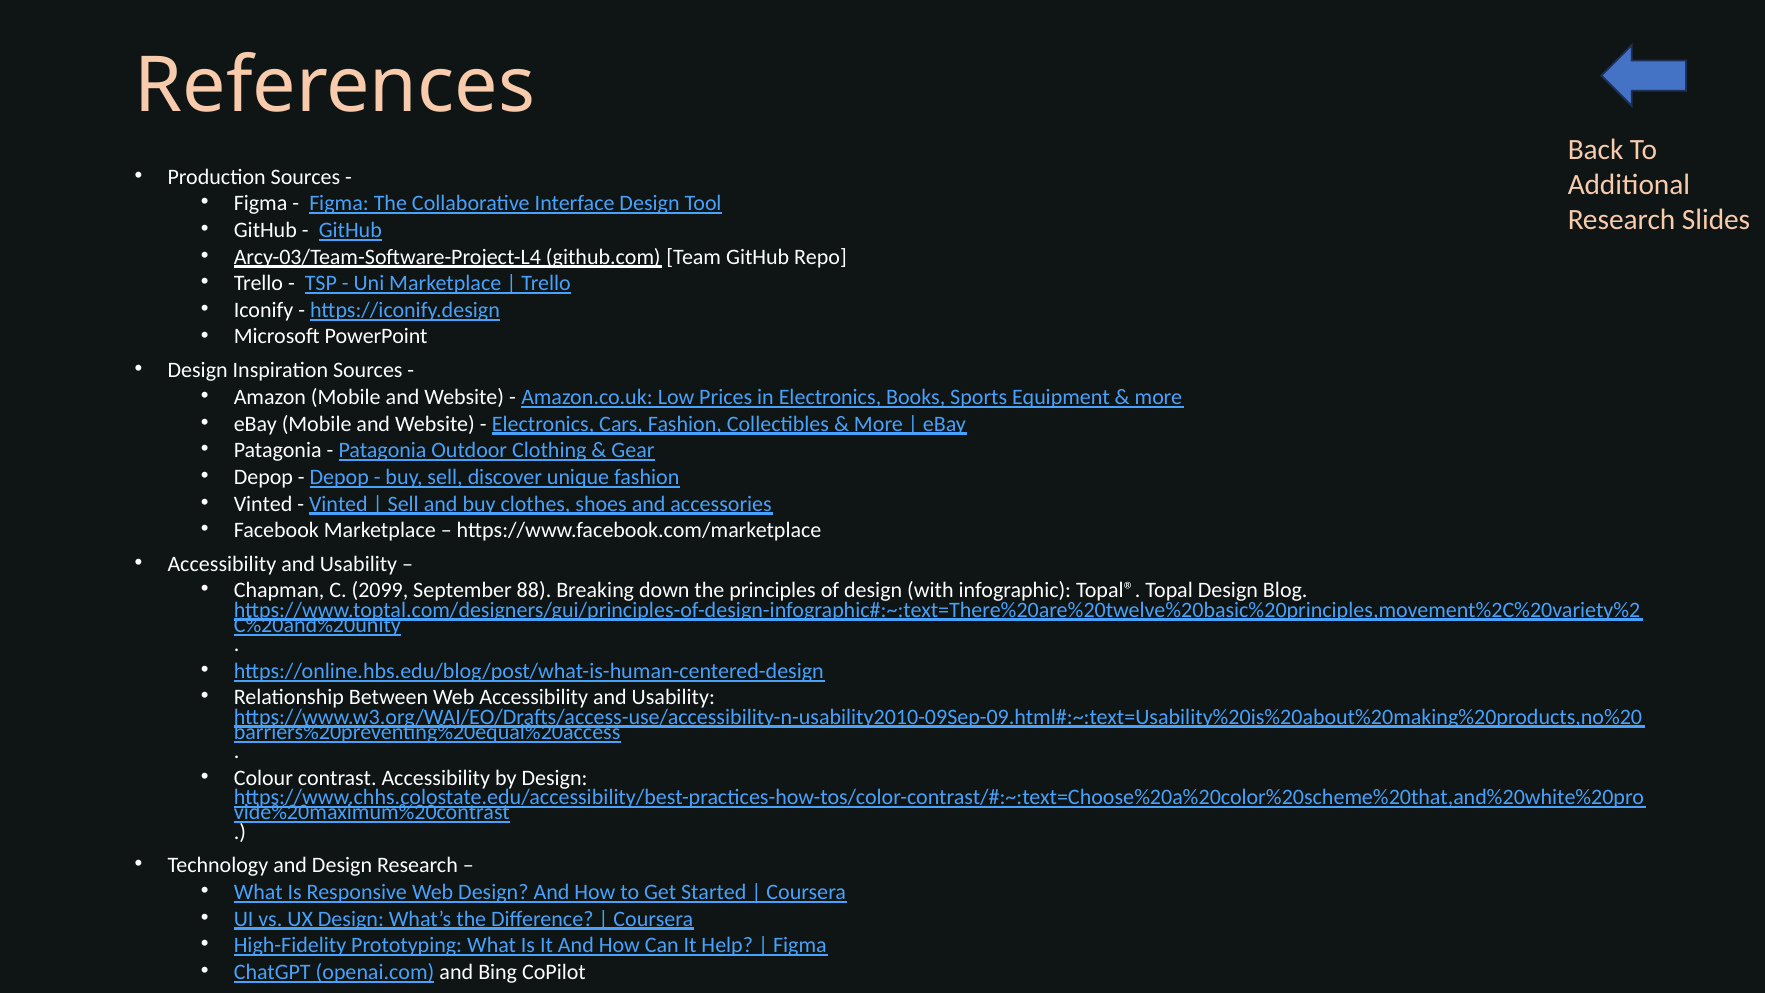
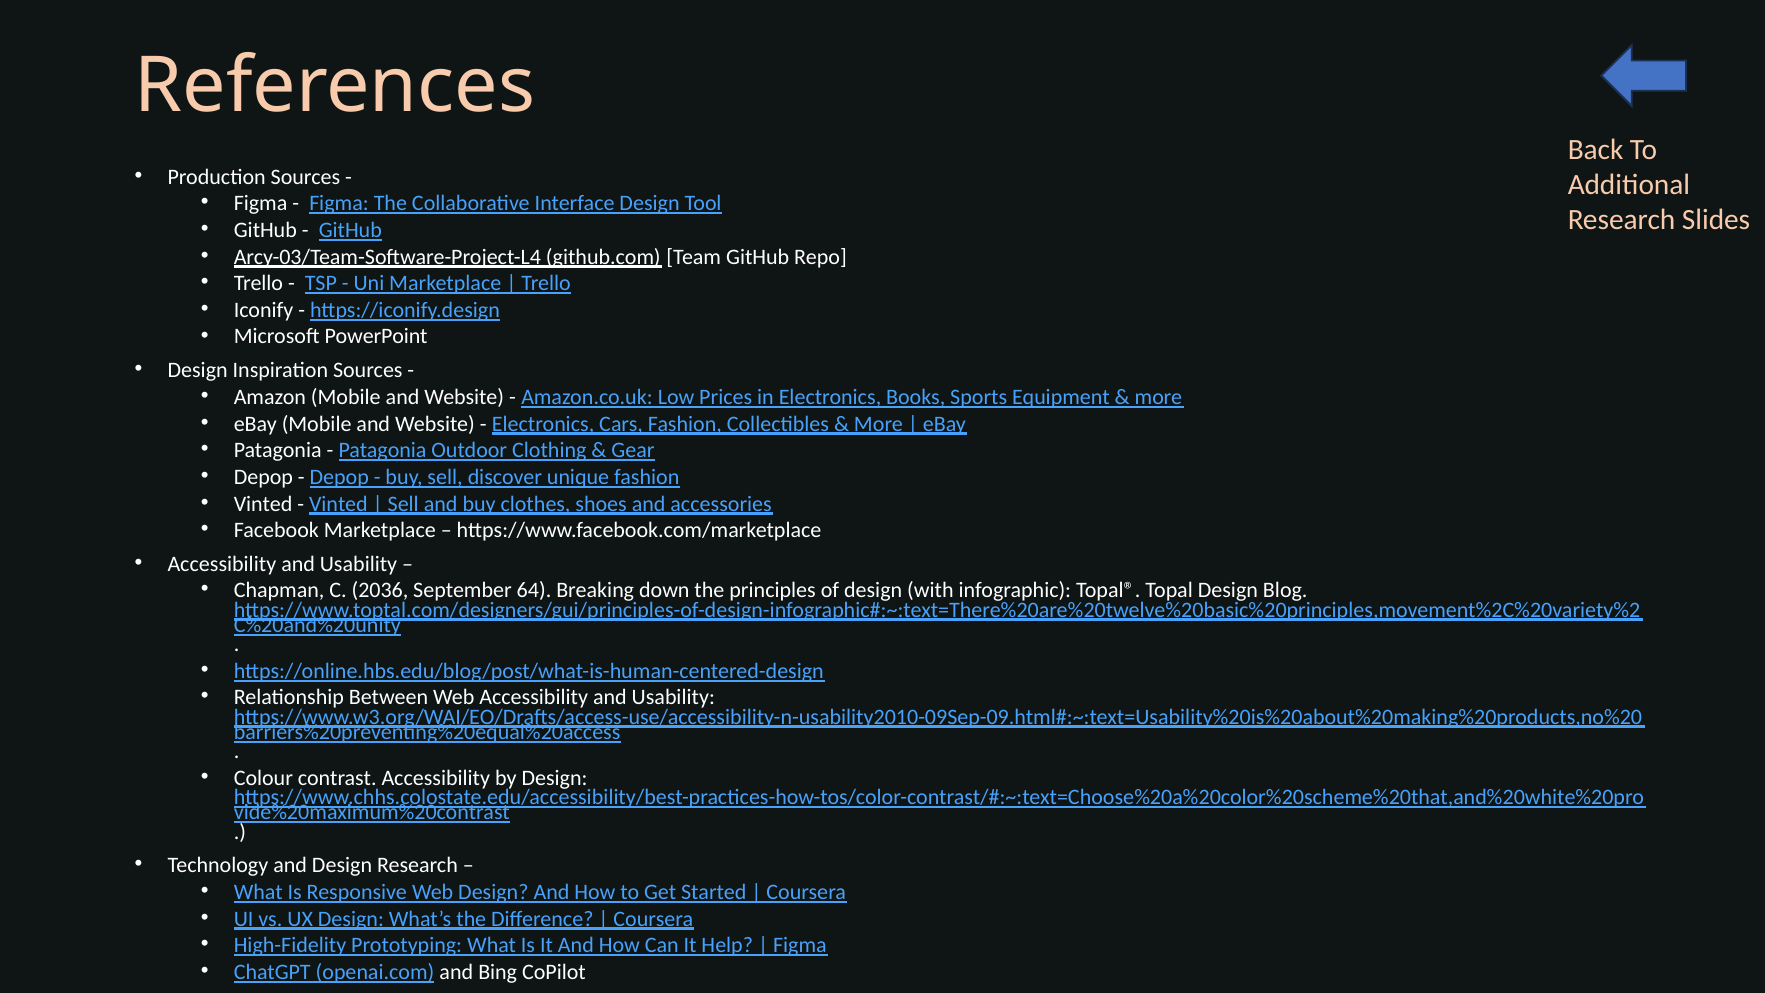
2099: 2099 -> 2036 (380, 590)
88: 88 -> 64 (534, 590)
